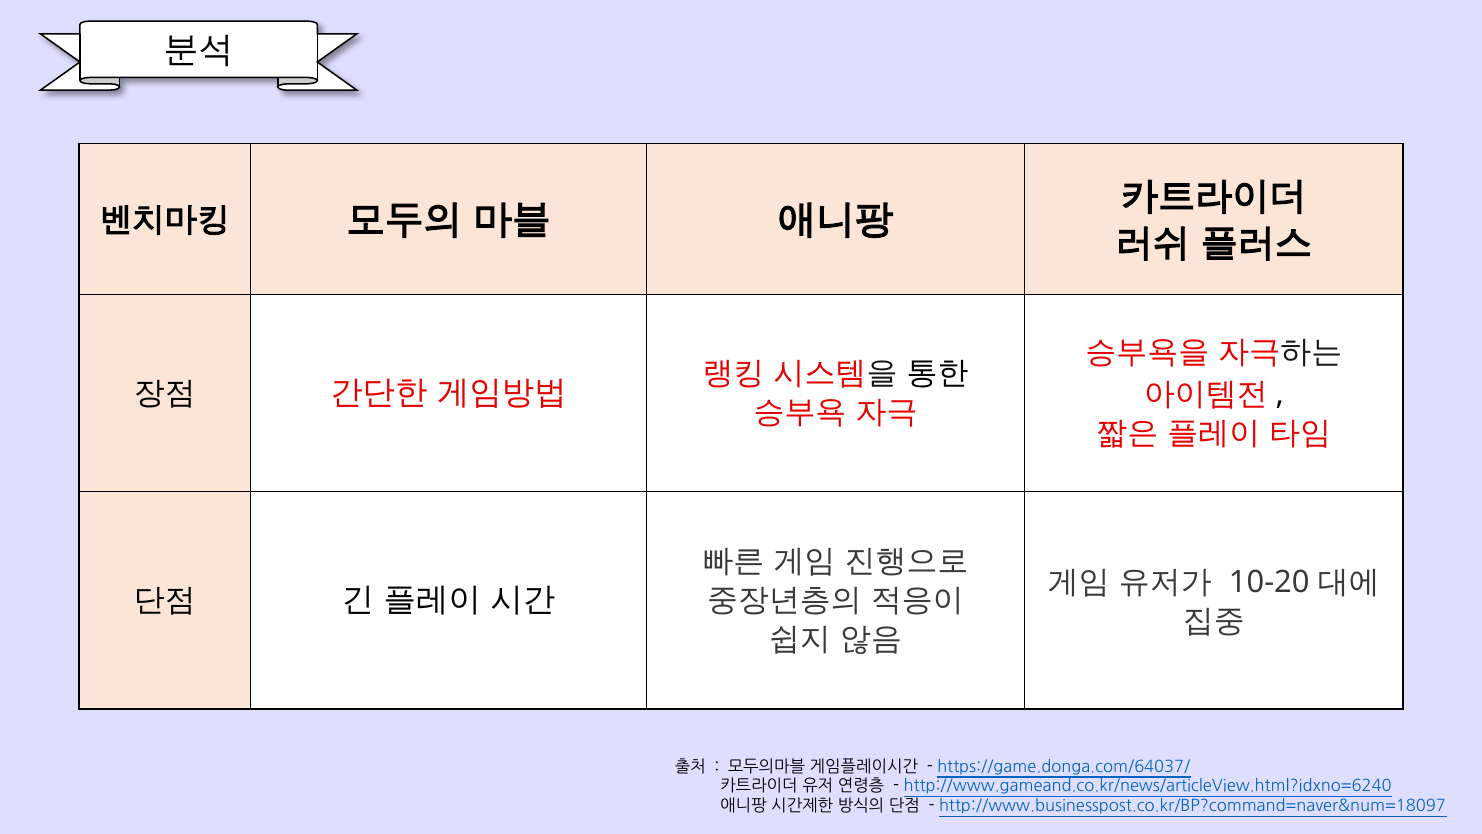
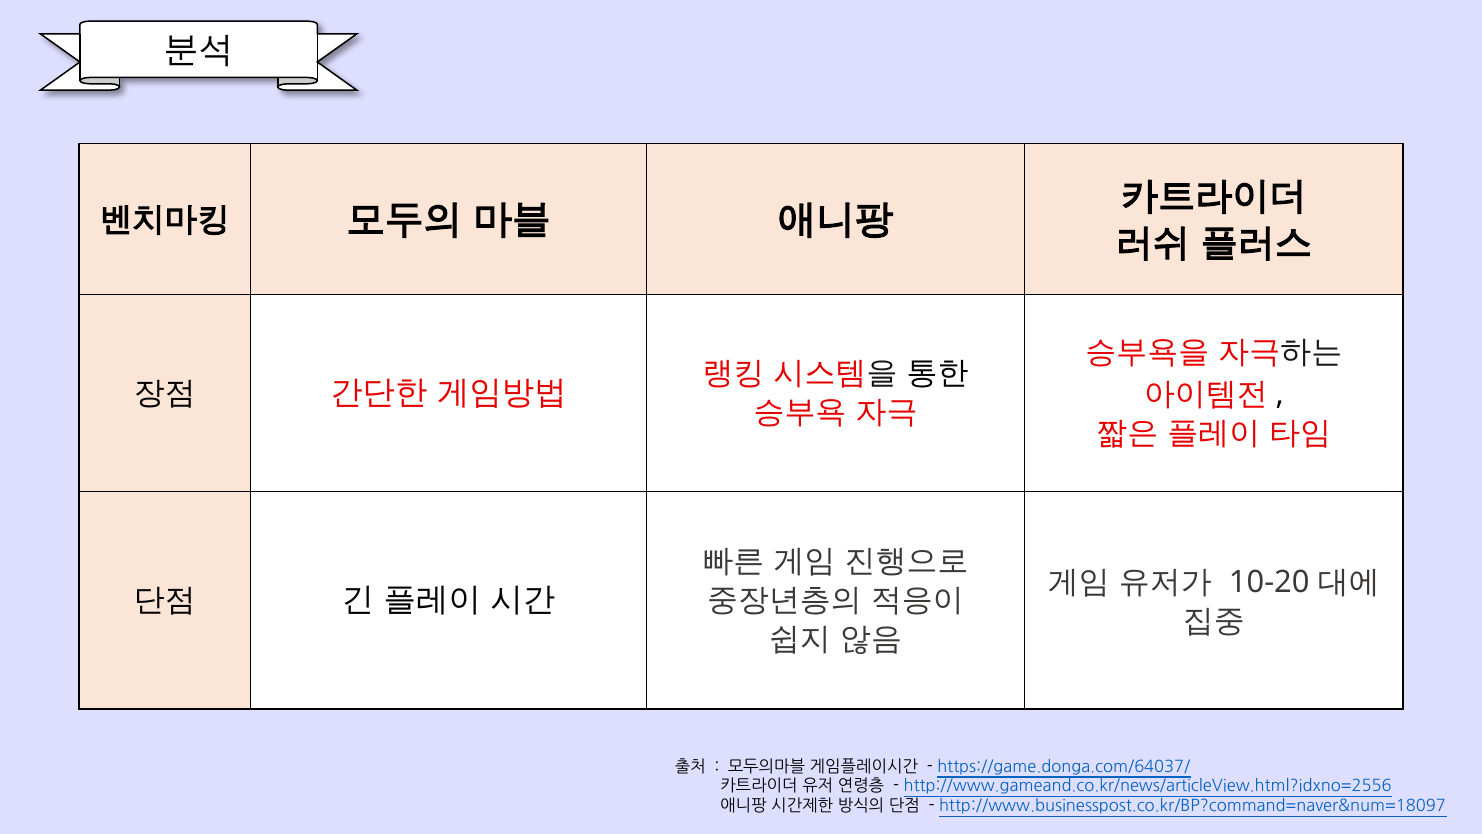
http://www.gameand.co.kr/news/articleView.html?idxno=6240: http://www.gameand.co.kr/news/articleView.html?idxno=6240 -> http://www.gameand.co.kr/news/articleView.html?idxno=2556 (1148, 786)
